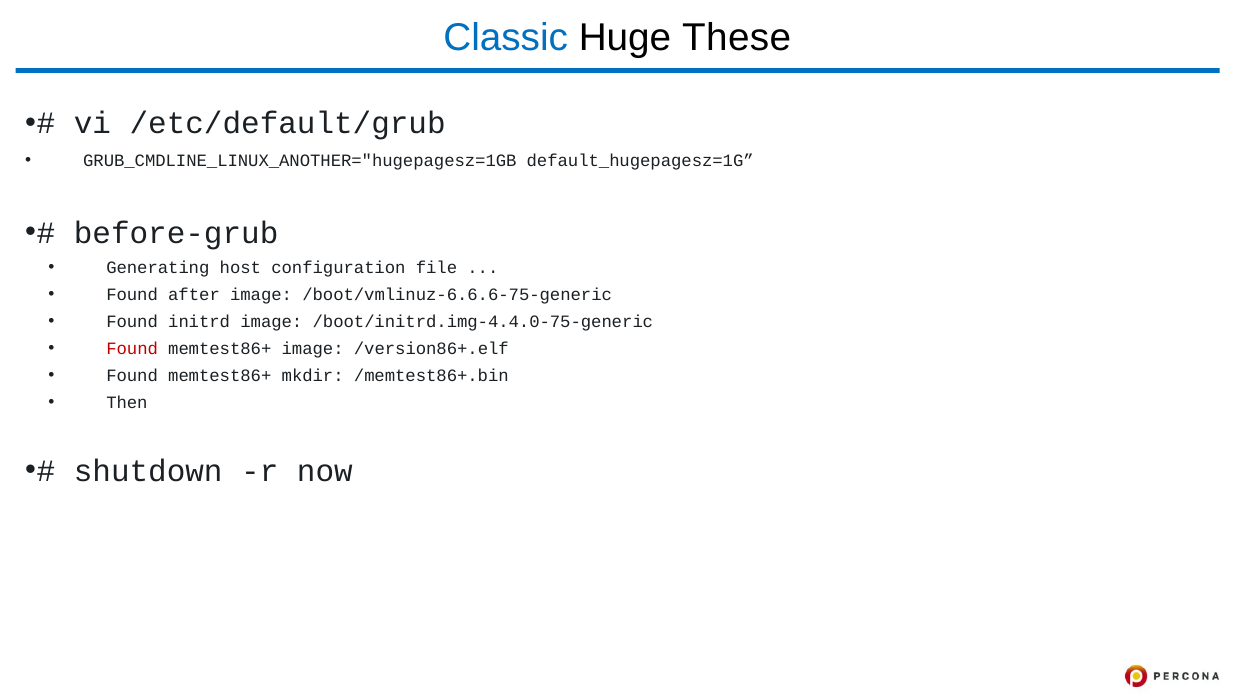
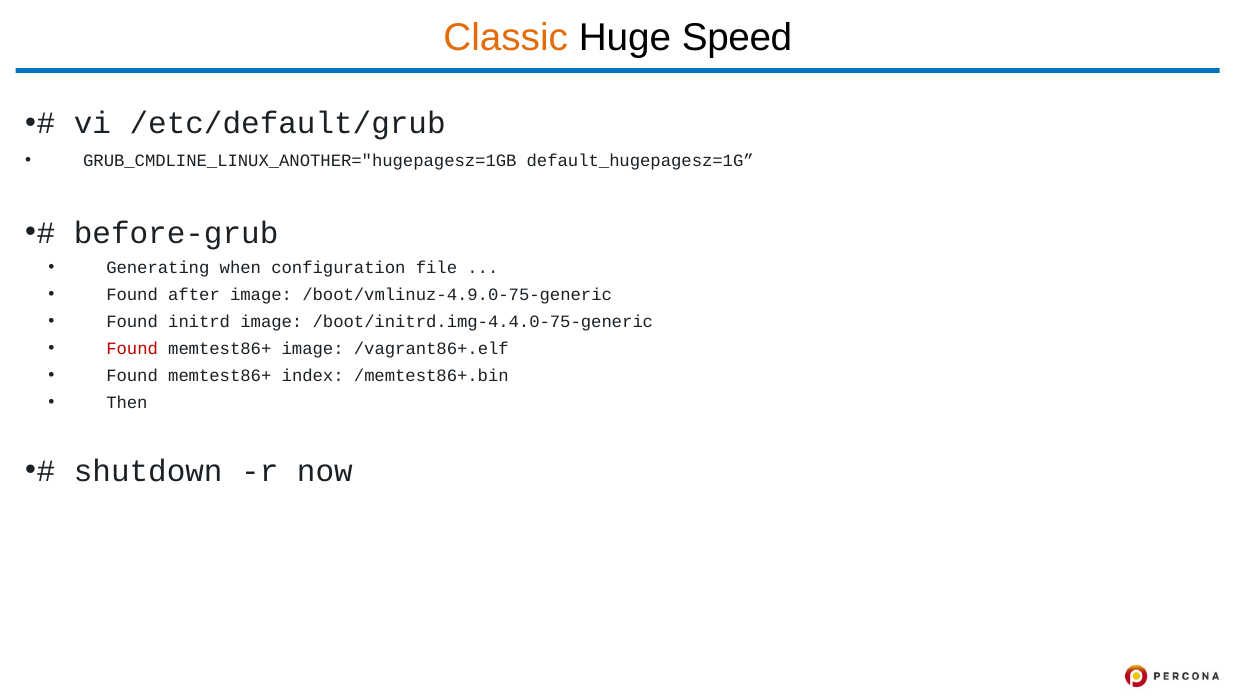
Classic colour: blue -> orange (506, 38)
These: These -> Speed (737, 38)
host: host -> when (240, 267)
/boot/vmlinuz-6.6.6-75-generic: /boot/vmlinuz-6.6.6-75-generic -> /boot/vmlinuz-4.9.0-75-generic (457, 294)
/version86+.elf: /version86+.elf -> /vagrant86+.elf (431, 348)
mkdir: mkdir -> index (313, 375)
